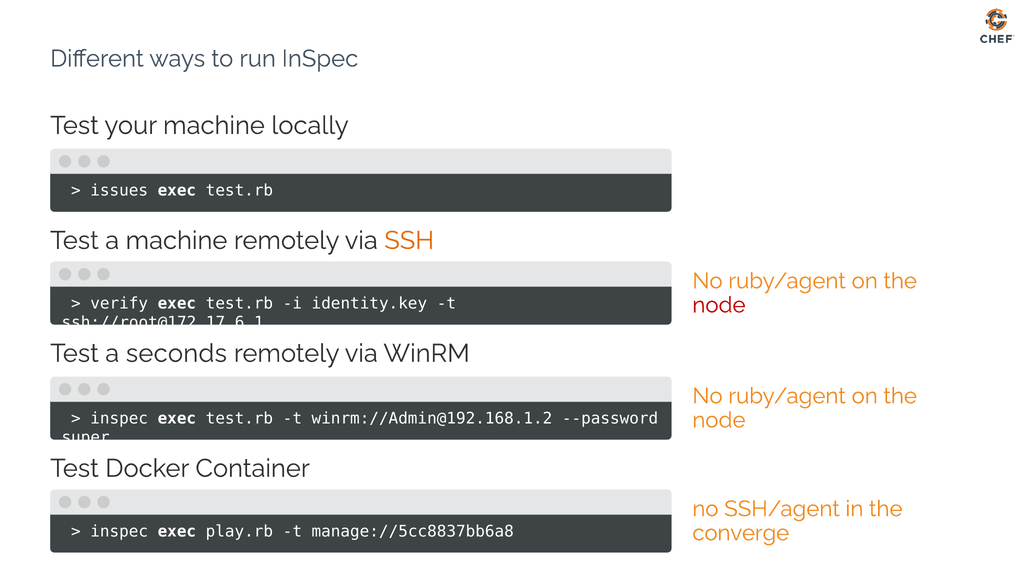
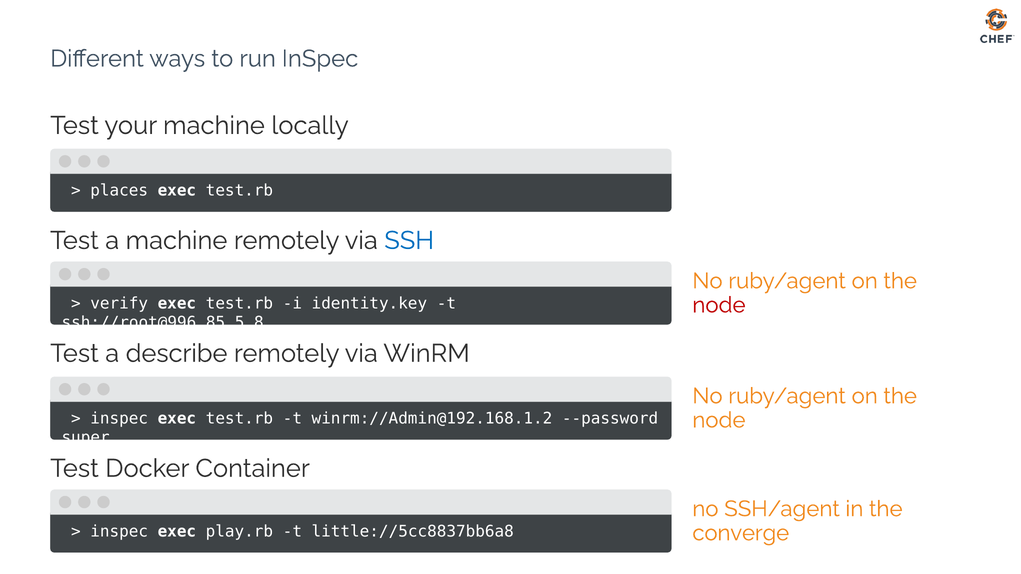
issues: issues -> places (119, 191)
SSH colour: orange -> blue (409, 241)
ssh://root@172.17.6.1: ssh://root@172.17.6.1 -> ssh://root@996.85.5.8 (163, 323)
seconds: seconds -> describe (177, 354)
manage://5cc8837bb6a8: manage://5cc8837bb6a8 -> little://5cc8837bb6a8 (413, 532)
